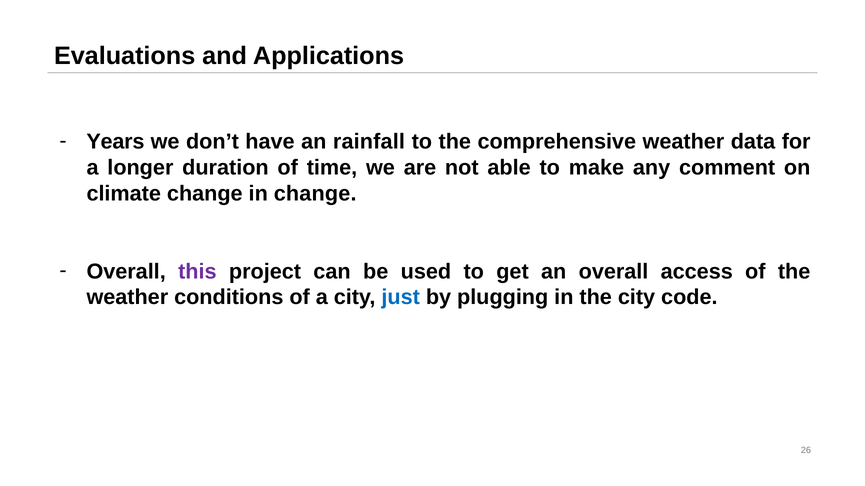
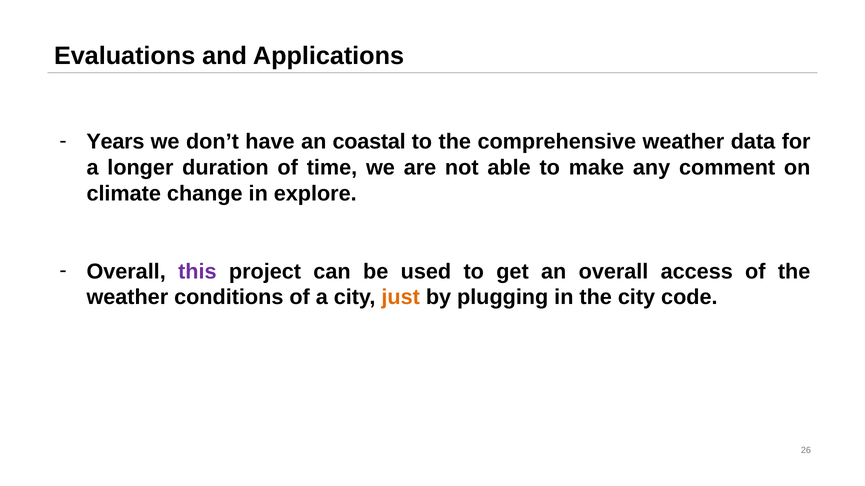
rainfall: rainfall -> coastal (369, 142)
in change: change -> explore (315, 194)
just colour: blue -> orange (401, 298)
